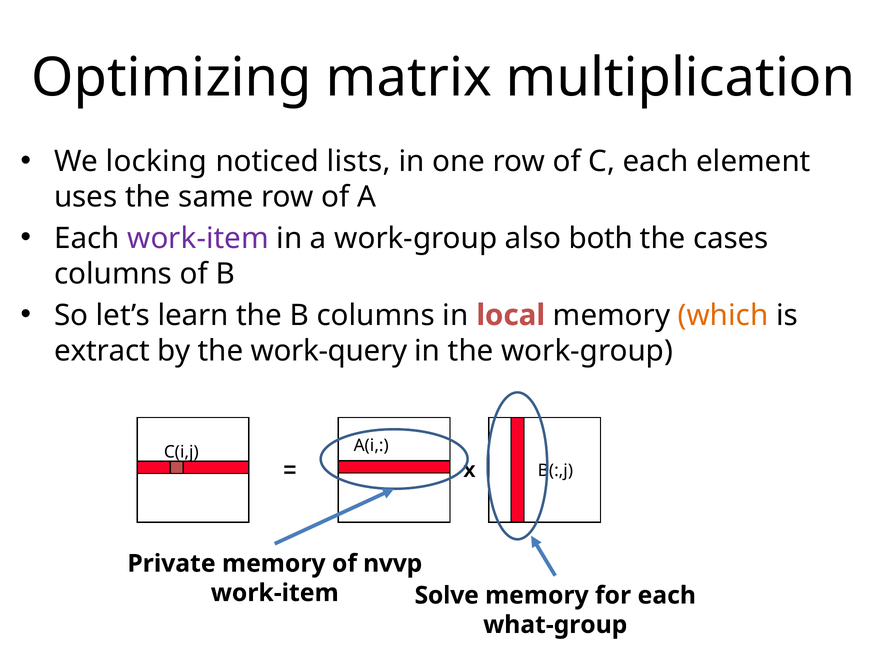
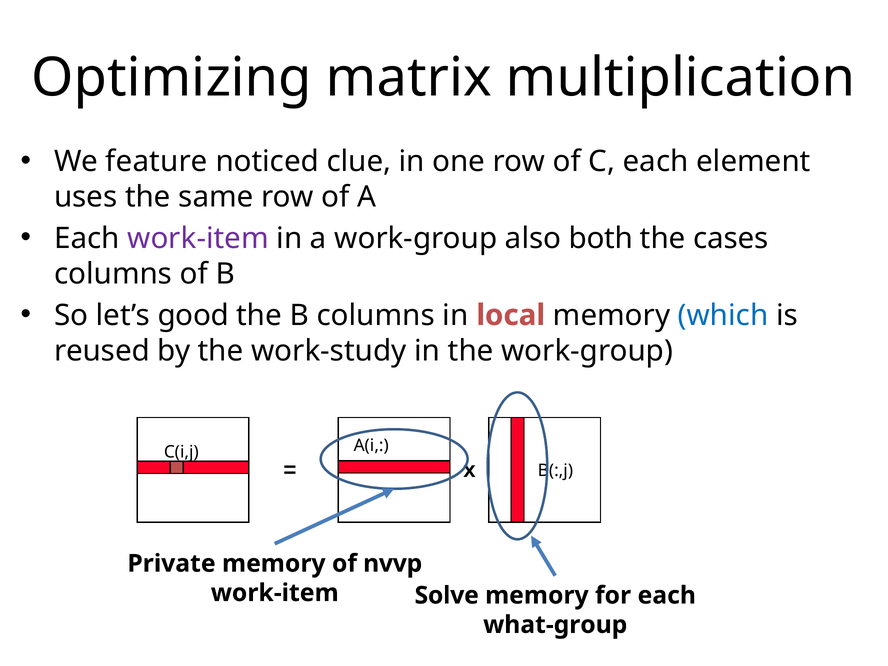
locking: locking -> feature (157, 161)
lists: lists -> clue (359, 161)
learn: learn -> good (193, 315)
which colour: orange -> blue (723, 315)
extract: extract -> reused (102, 351)
work-query: work-query -> work-study (329, 351)
